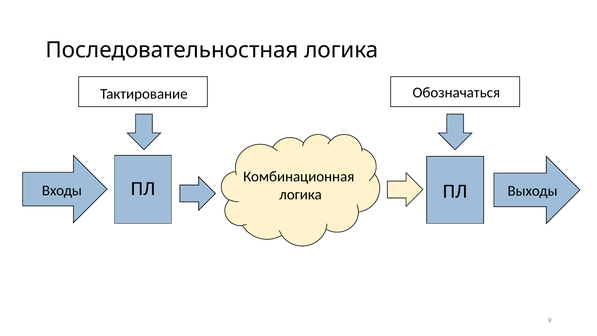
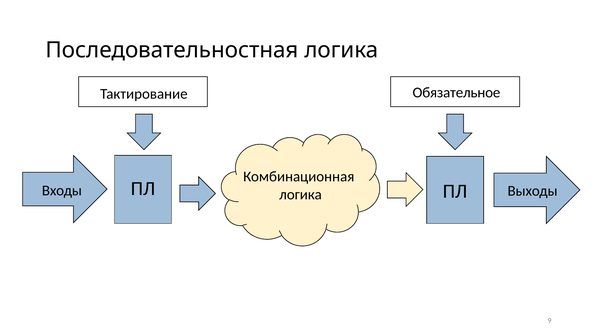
Обозначаться: Обозначаться -> Обязательное (456, 92)
